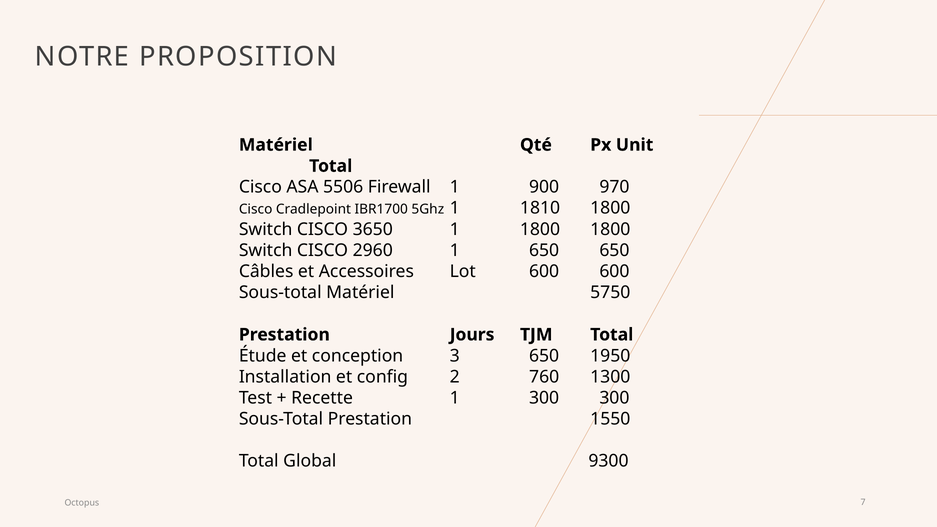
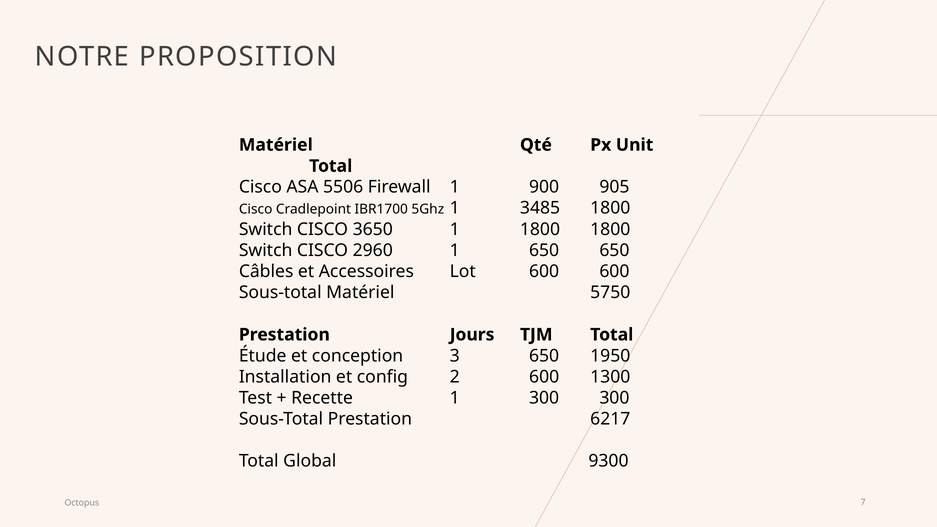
970: 970 -> 905 (614, 187)
1810: 1810 -> 3485 (540, 208)
2 760: 760 -> 600 (544, 377)
1550: 1550 -> 6217 (610, 419)
